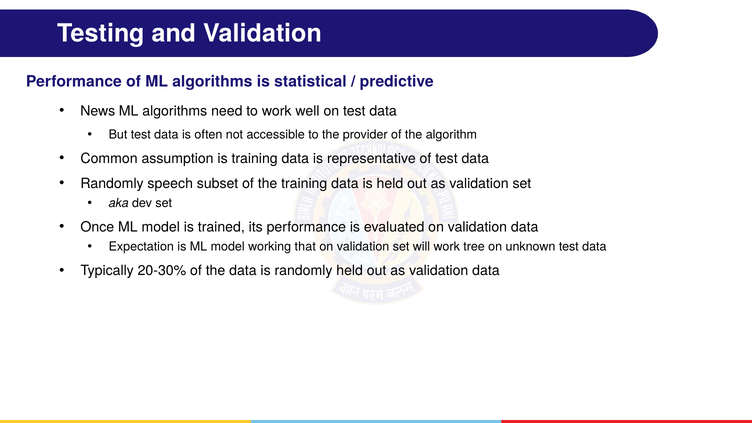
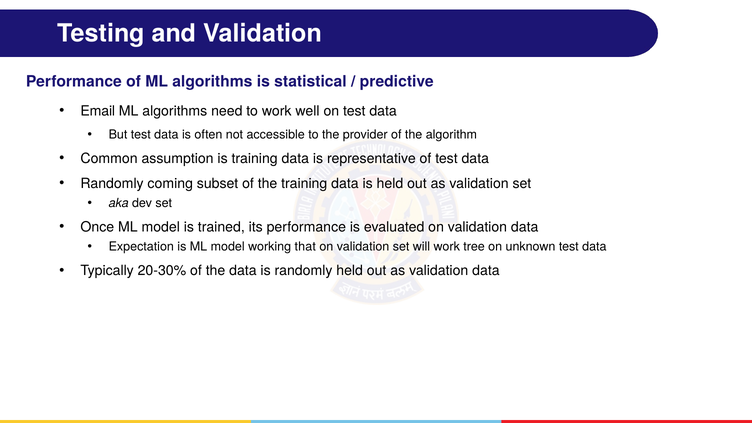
News: News -> Email (98, 111)
speech: speech -> coming (170, 183)
